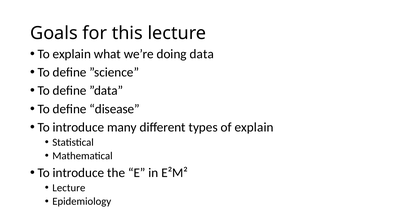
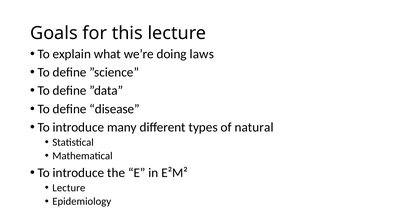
data: data -> laws (202, 54)
of explain: explain -> natural (254, 127)
